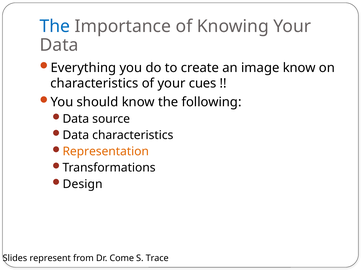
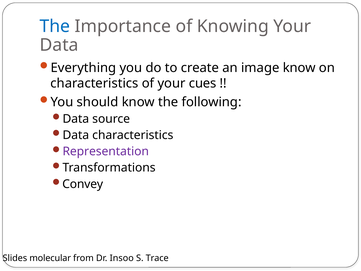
Representation colour: orange -> purple (106, 151)
Design: Design -> Convey (83, 184)
represent: represent -> molecular (50, 258)
Come: Come -> Insoo (122, 258)
